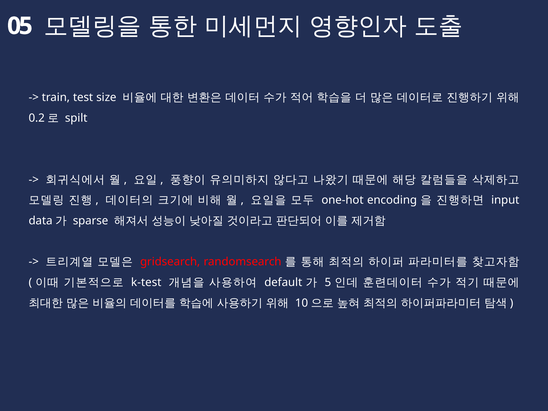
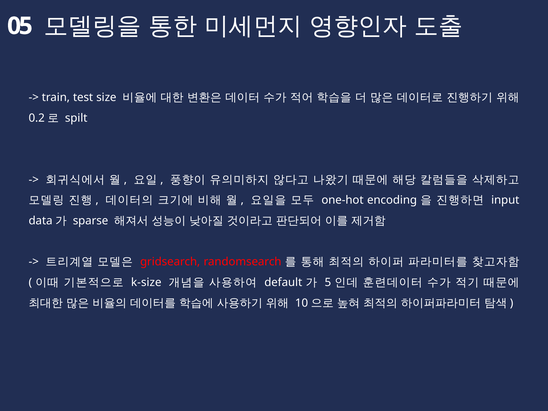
k-test: k-test -> k-size (146, 282)
